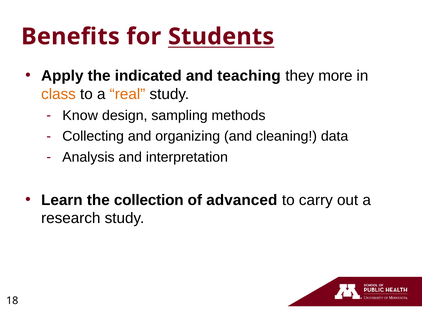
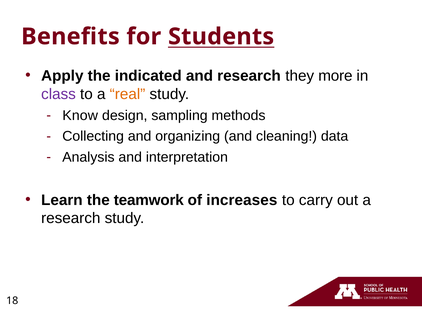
and teaching: teaching -> research (249, 76)
class colour: orange -> purple (58, 94)
collection: collection -> teamwork (149, 200)
advanced: advanced -> increases (242, 200)
